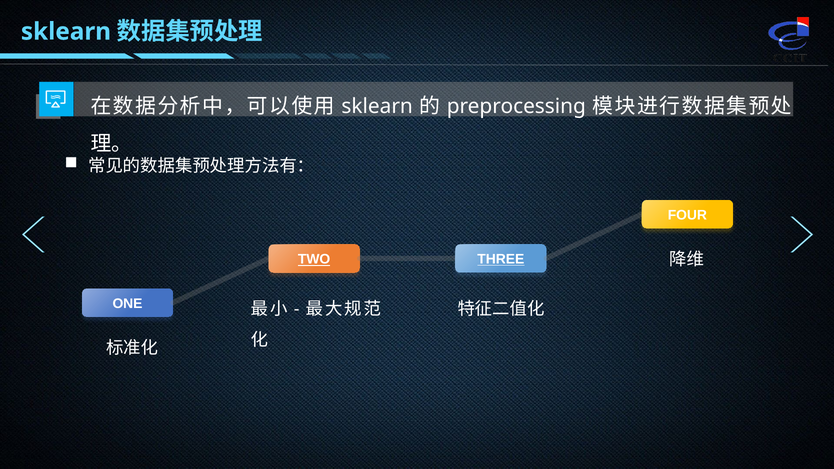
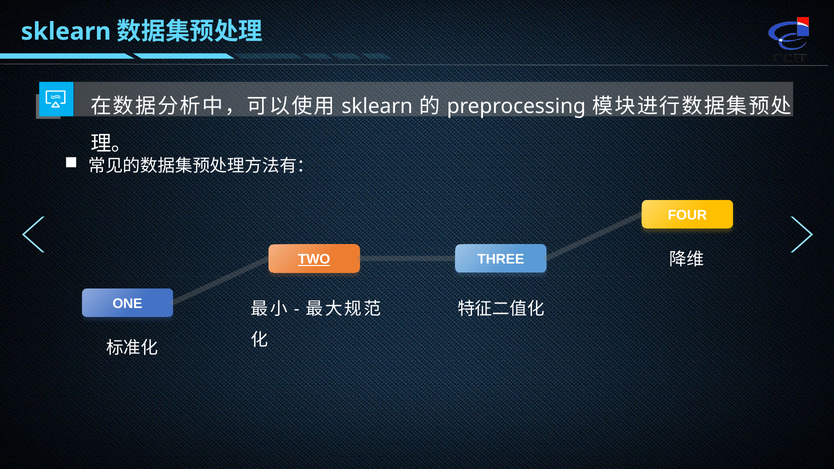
THREE underline: present -> none (501, 259)
